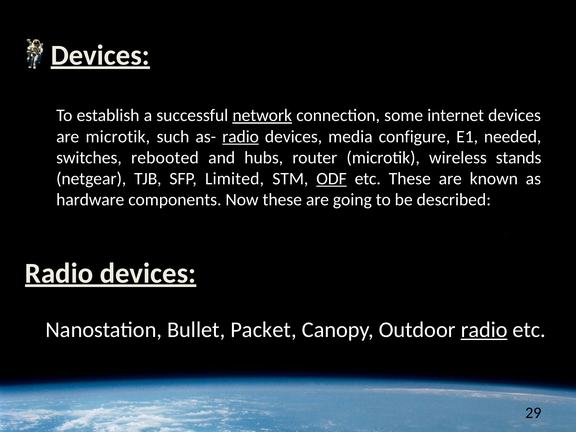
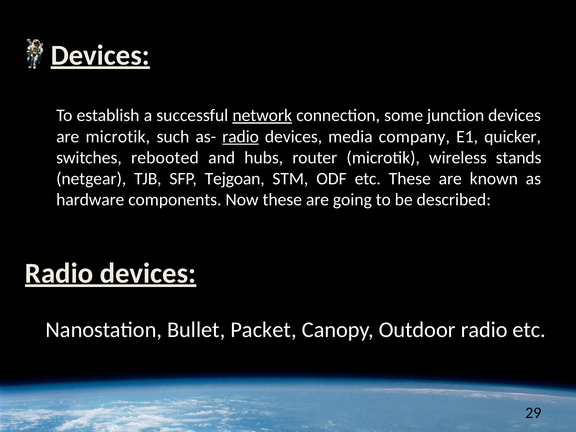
internet: internet -> junction (456, 115)
configure: configure -> company (414, 137)
needed: needed -> quicker (513, 137)
Limited: Limited -> Tejgoan (235, 179)
ODF underline: present -> none (332, 179)
radio underline: present -> none (484, 330)
